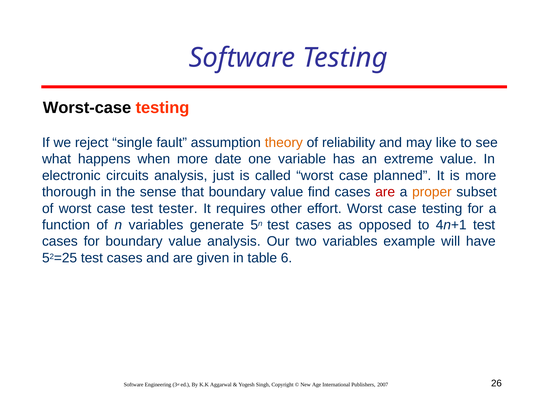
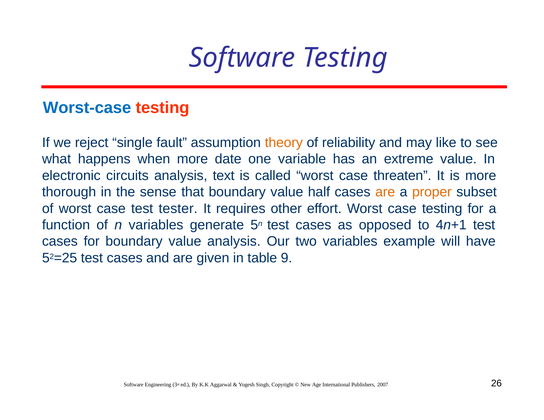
Worst-case colour: black -> blue (87, 108)
just: just -> text (224, 176)
planned: planned -> threaten (402, 176)
find: find -> half (319, 192)
are colour: red -> orange (385, 192)
6: 6 -> 9 (287, 258)
